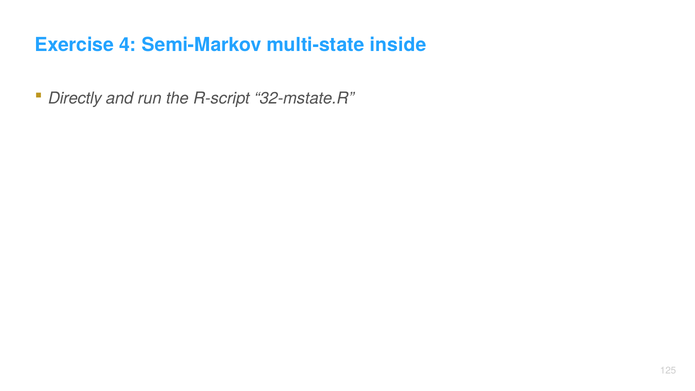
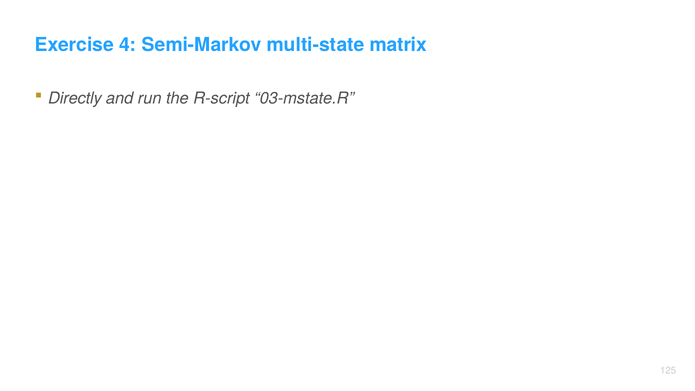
inside: inside -> matrix (398, 45)
32-mstate.R: 32-mstate.R -> 03-mstate.R (304, 98)
